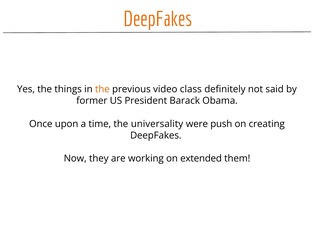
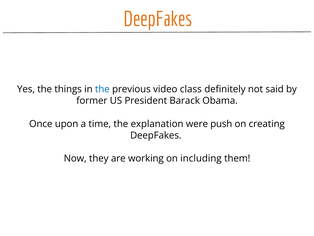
the colour: orange -> blue (102, 89)
universality: universality -> explanation (157, 124)
extended: extended -> including (201, 158)
